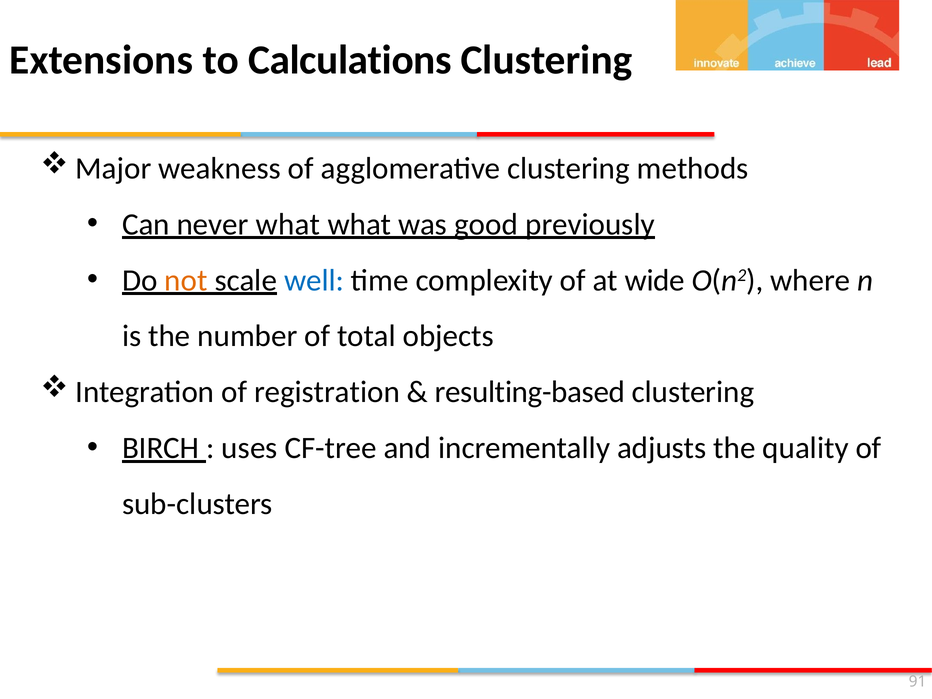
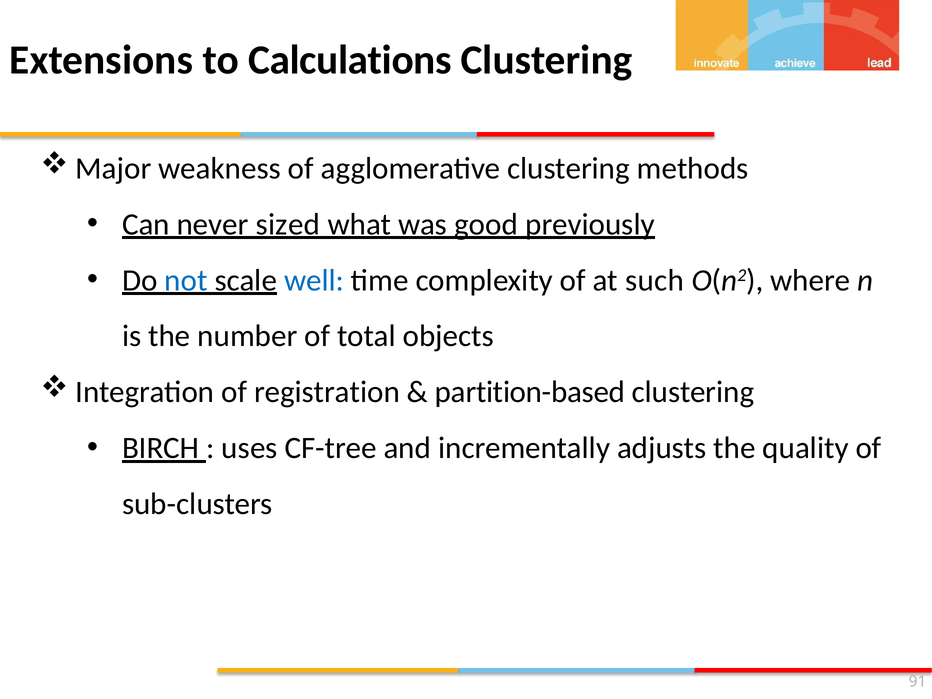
never what: what -> sized (288, 224)
not colour: orange -> blue (186, 280)
wide: wide -> such (655, 280)
resulting-based: resulting-based -> partition-based (530, 392)
